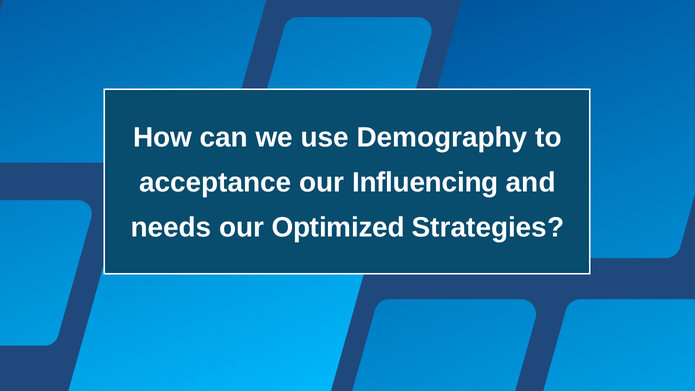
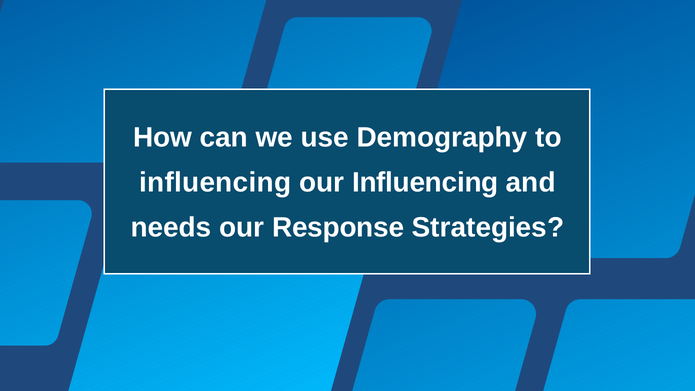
acceptance: acceptance -> influencing (215, 183)
Optimized: Optimized -> Response (338, 227)
